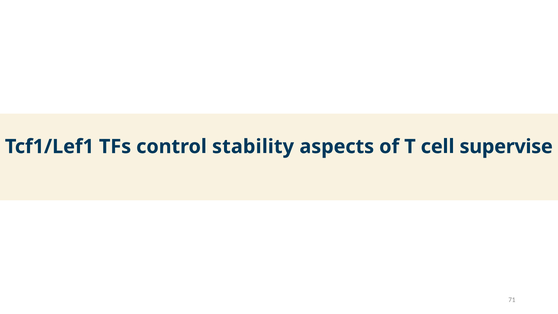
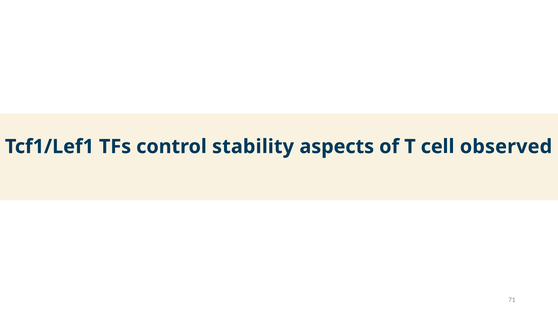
supervise: supervise -> observed (506, 147)
